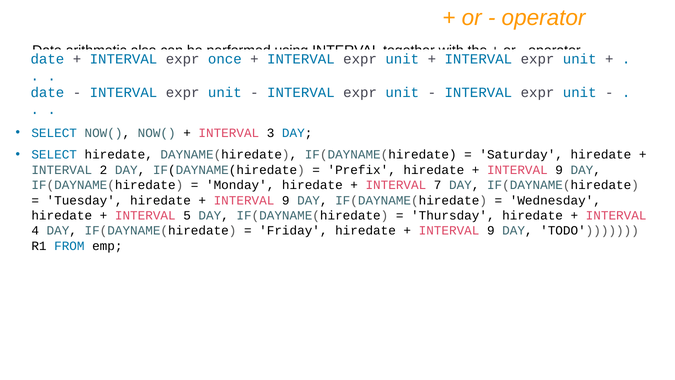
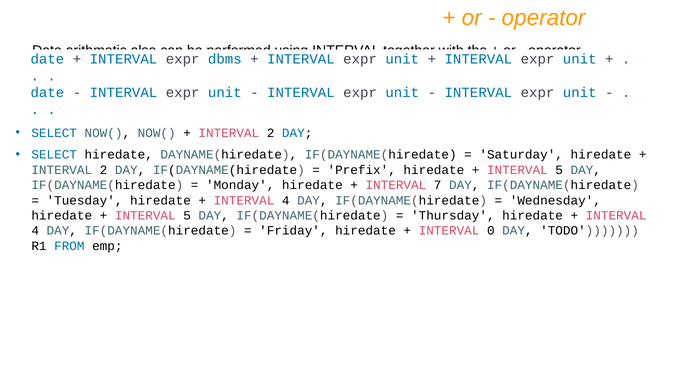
once: once -> dbms (225, 59)
3: 3 -> 2 (271, 133)
9: 9 -> 5 (559, 170)
9: 9 -> 4 (286, 200)
9: 9 -> 0 (491, 231)
